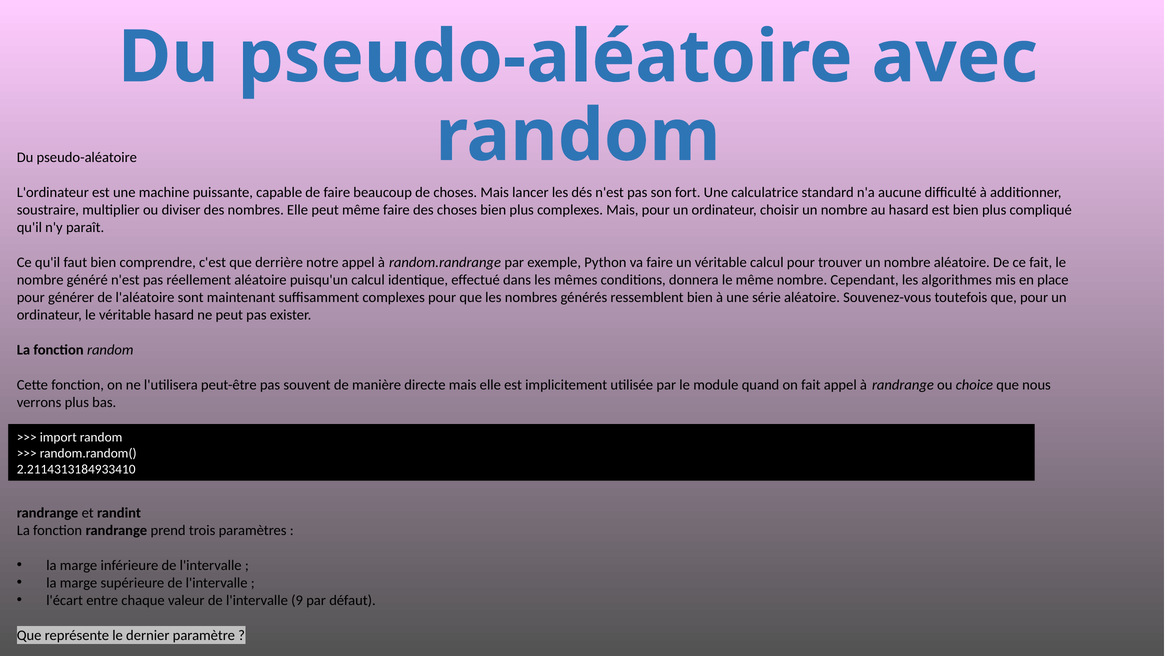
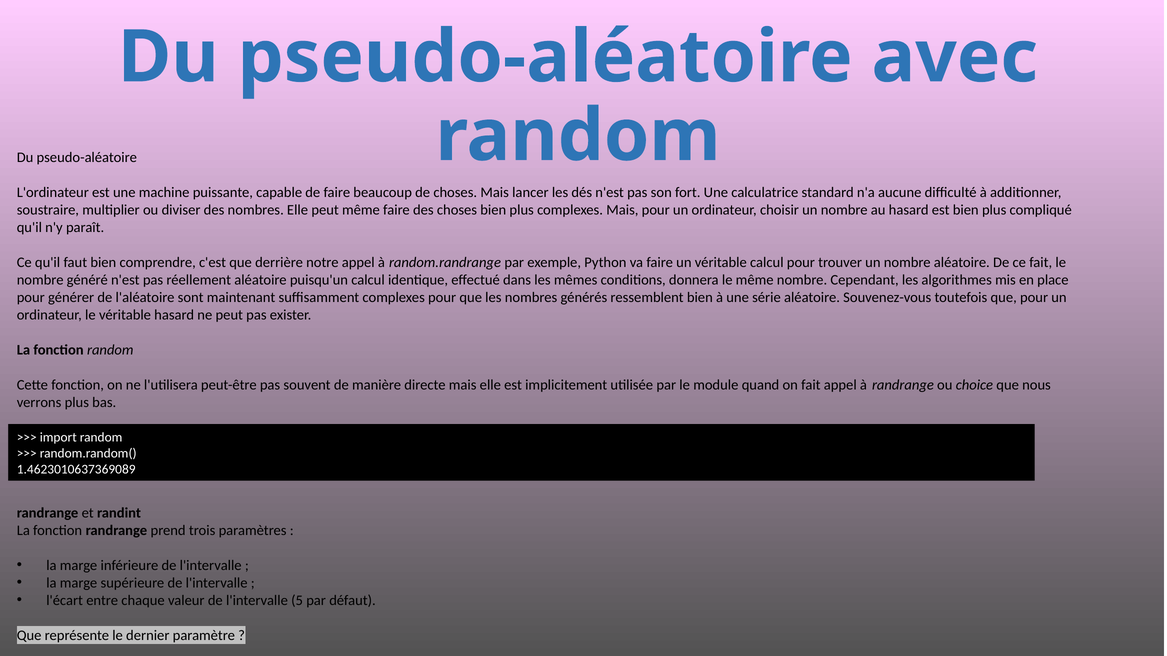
2.2114313184933410: 2.2114313184933410 -> 1.4623010637369089 (76, 470)
9: 9 -> 5 (297, 601)
